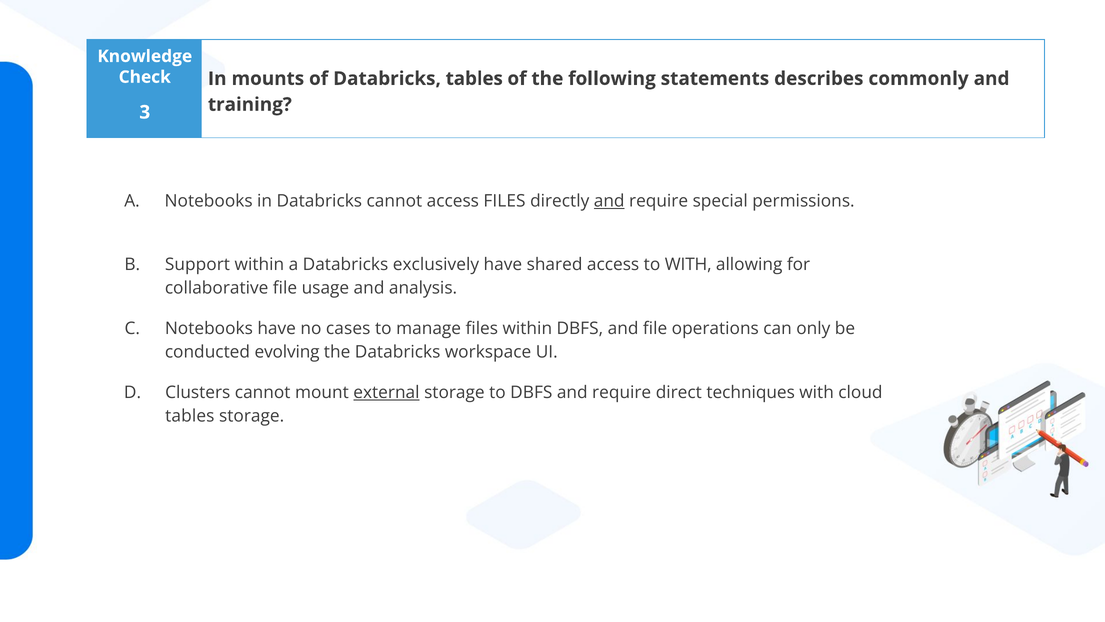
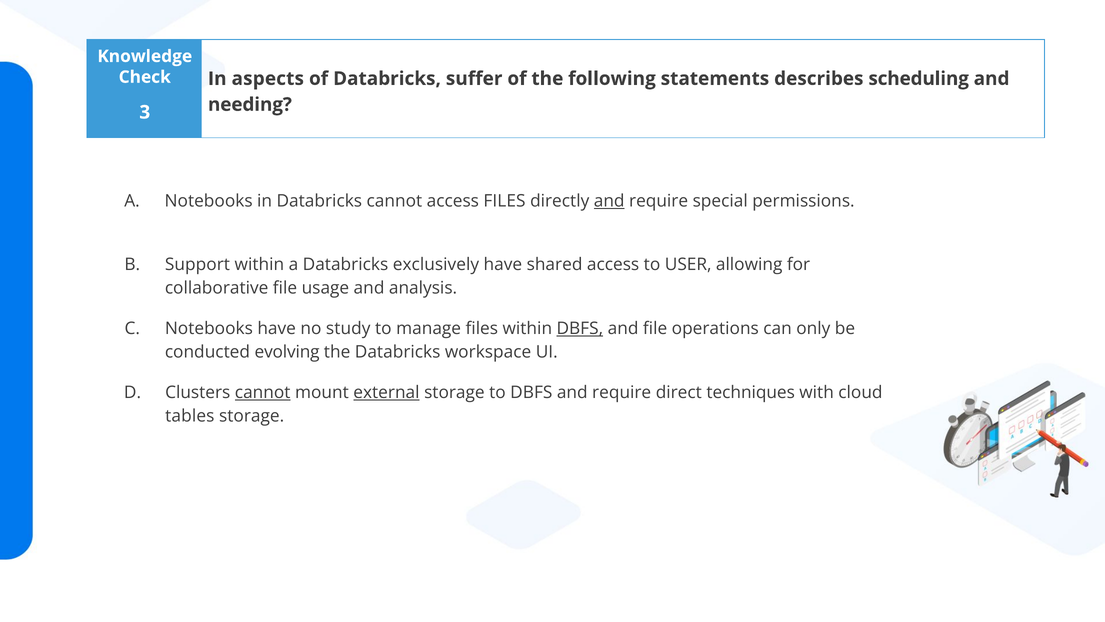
mounts: mounts -> aspects (268, 79)
Databricks tables: tables -> suffer (474, 79)
commonly: commonly -> scheduling (919, 79)
training: training -> needing (250, 104)
to WITH: WITH -> USER (688, 264)
cases: cases -> study (348, 328)
DBFS underline: none -> present (580, 328)
cannot underline: none -> present (263, 392)
